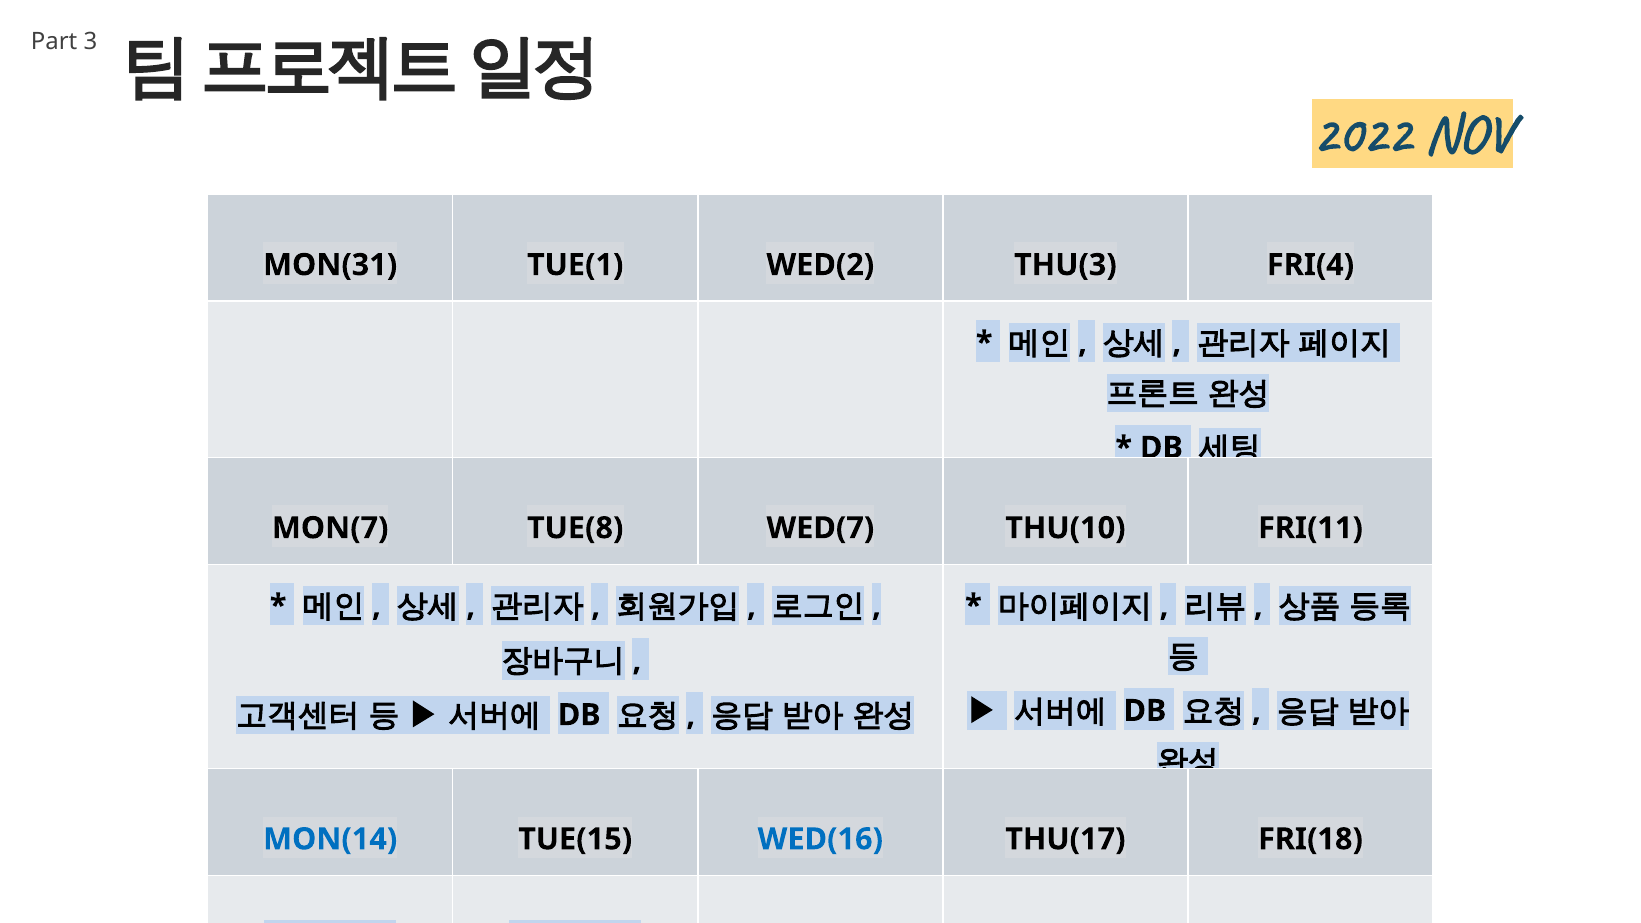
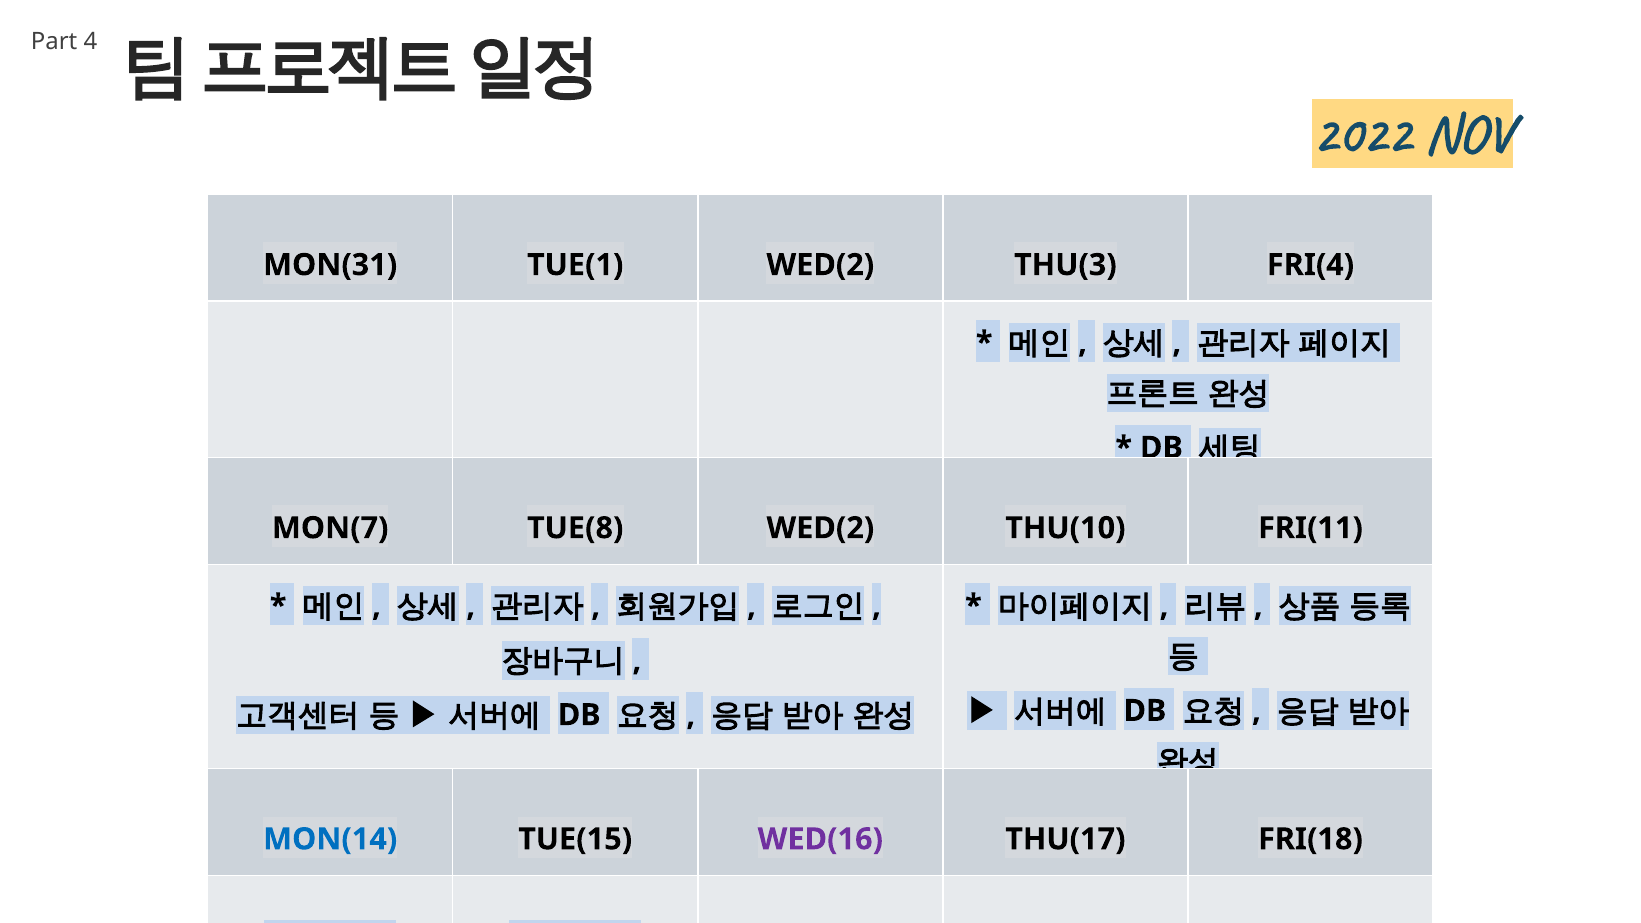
3: 3 -> 4 (90, 42)
TUE(8 WED(7: WED(7 -> WED(2 (820, 528)
WED(16 colour: blue -> purple (820, 839)
